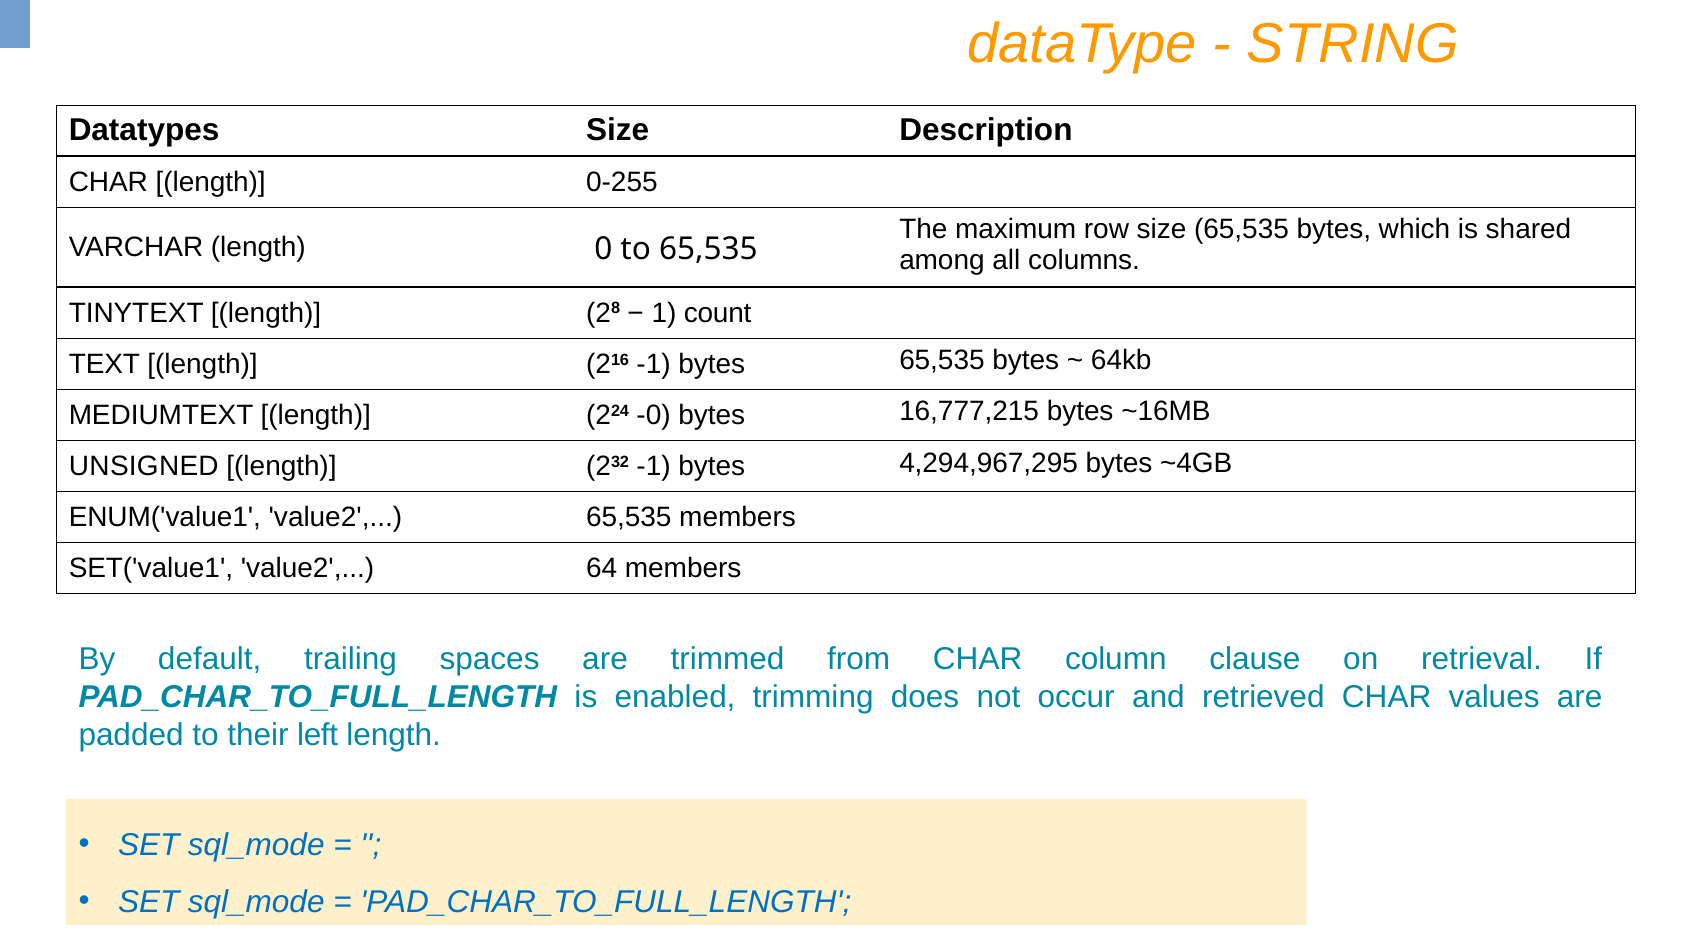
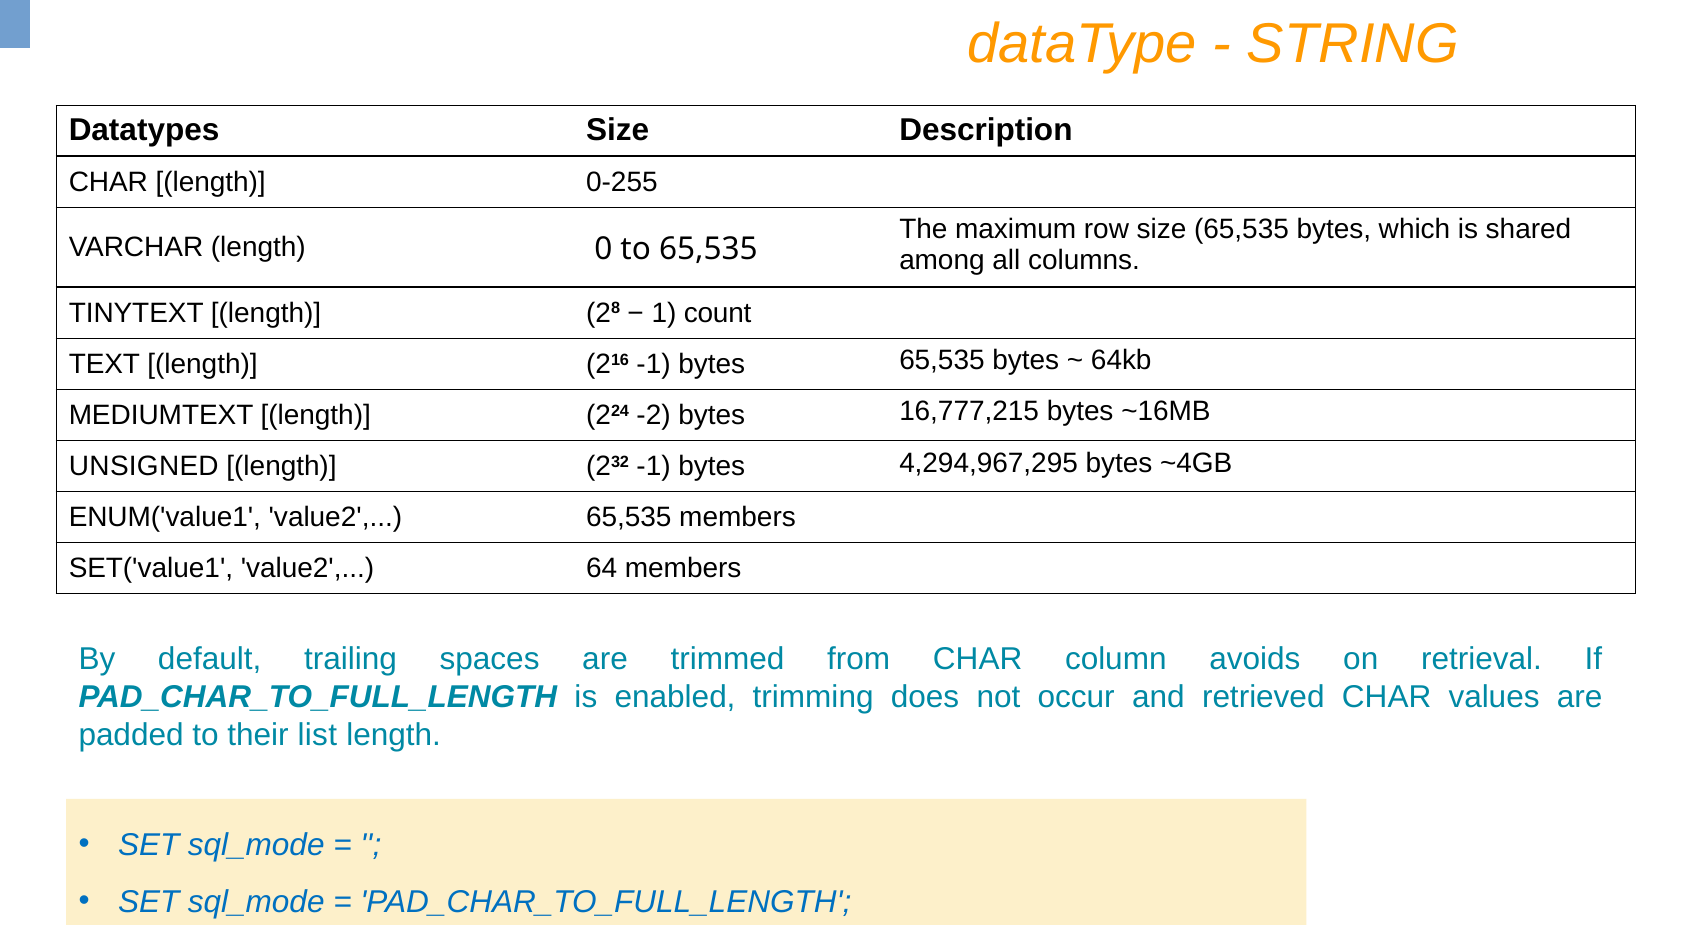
-0: -0 -> -2 (654, 415)
clause: clause -> avoids (1255, 659)
left: left -> list (317, 735)
